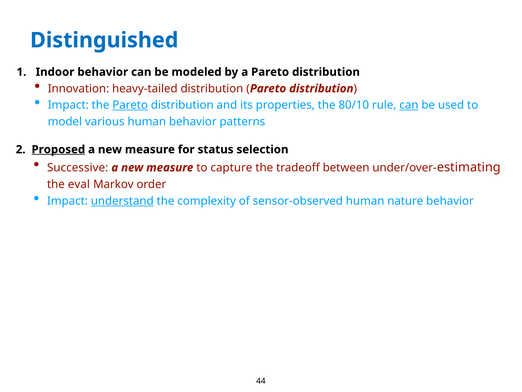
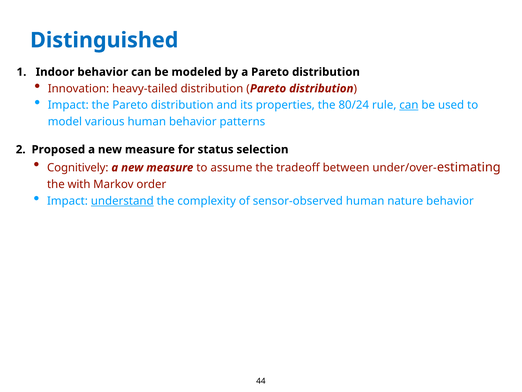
Pareto underline: present -> none (130, 105)
80/10: 80/10 -> 80/24 (354, 105)
Proposed underline: present -> none (58, 149)
Successive: Successive -> Cognitively (78, 167)
capture: capture -> assume (231, 167)
eval: eval -> with (79, 184)
